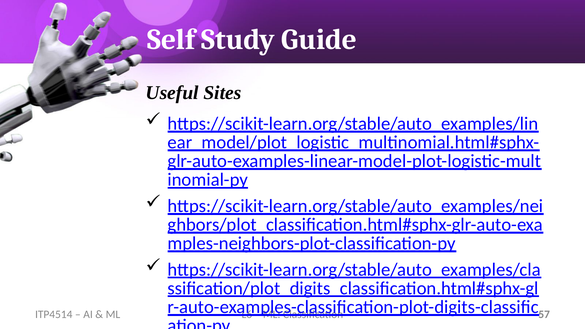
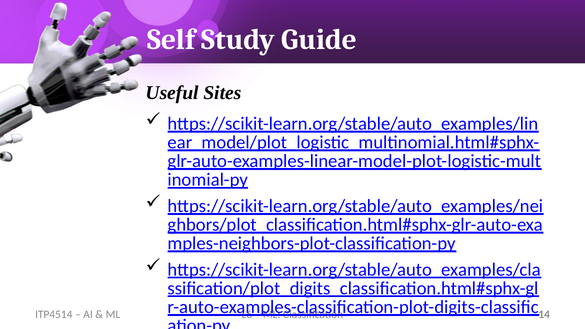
57: 57 -> 14 (544, 314)
